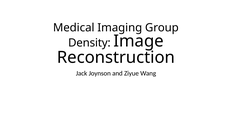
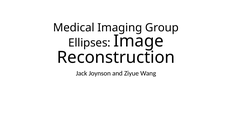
Density: Density -> Ellipses (89, 43)
